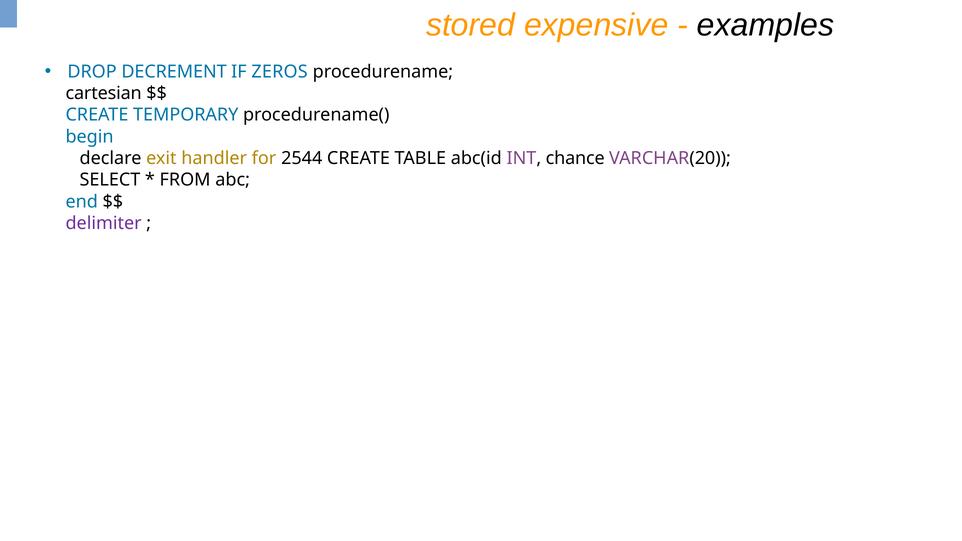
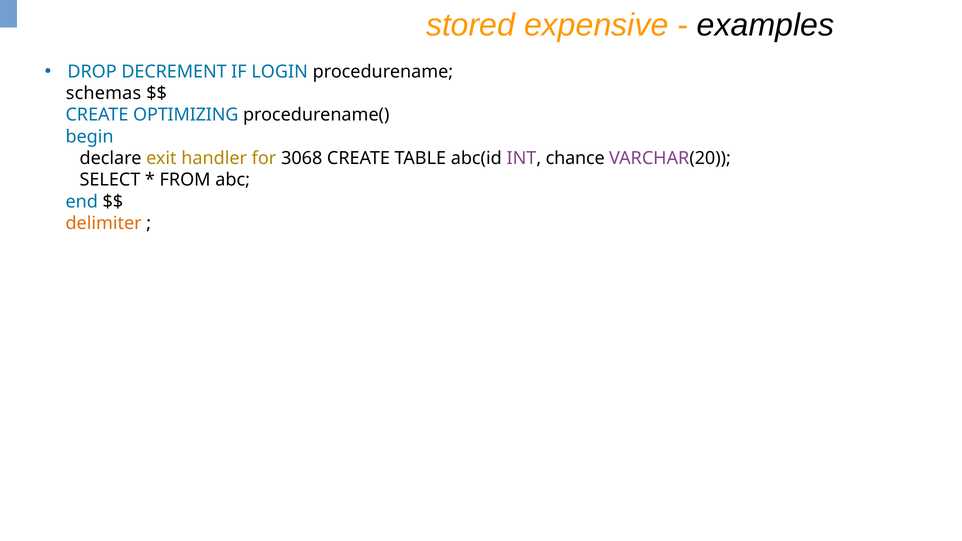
ZEROS: ZEROS -> LOGIN (280, 72)
cartesian: cartesian -> schemas (103, 93)
TEMPORARY: TEMPORARY -> OPTIMIZING (186, 115)
2544: 2544 -> 3068 (302, 158)
delimiter colour: purple -> orange (104, 223)
